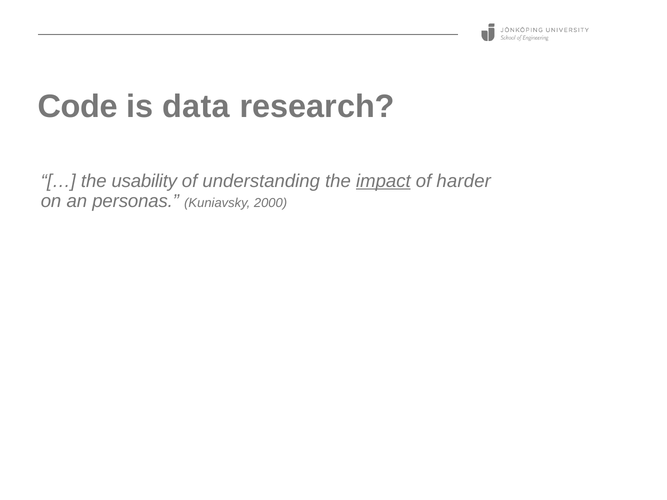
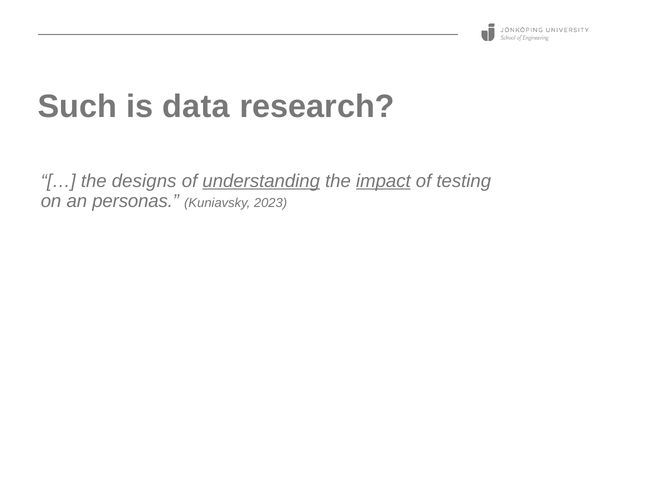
Code: Code -> Such (77, 107)
usability: usability -> designs (144, 181)
understanding underline: none -> present (261, 181)
harder: harder -> testing (464, 181)
2000: 2000 -> 2023 (271, 203)
